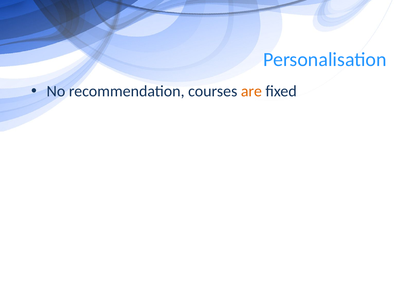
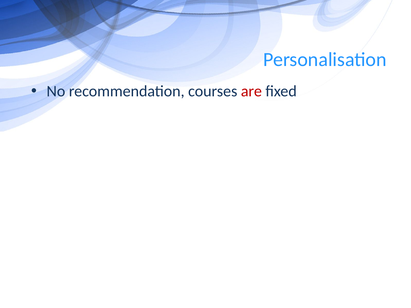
are colour: orange -> red (251, 91)
